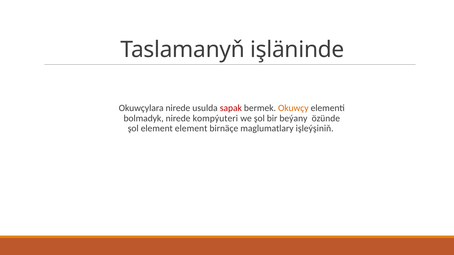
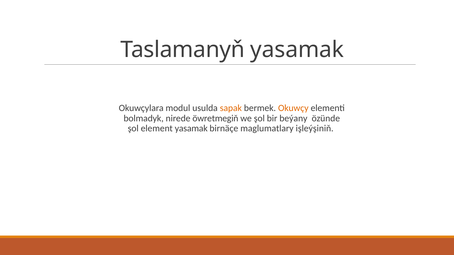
Taslamanyň işläninde: işläninde -> yasamak (297, 50)
Okuwçylara nirede: nirede -> modul (178, 108)
sapak colour: red -> orange (231, 108)
kompýuteri: kompýuteri -> öwretmegiň (215, 119)
element element: element -> yasamak (191, 129)
